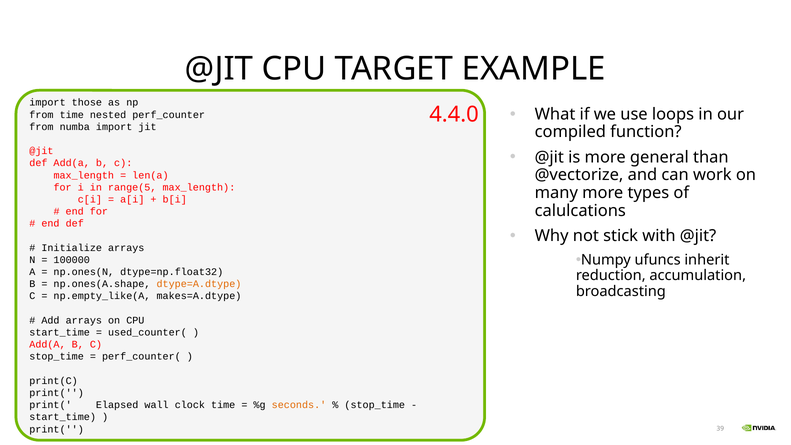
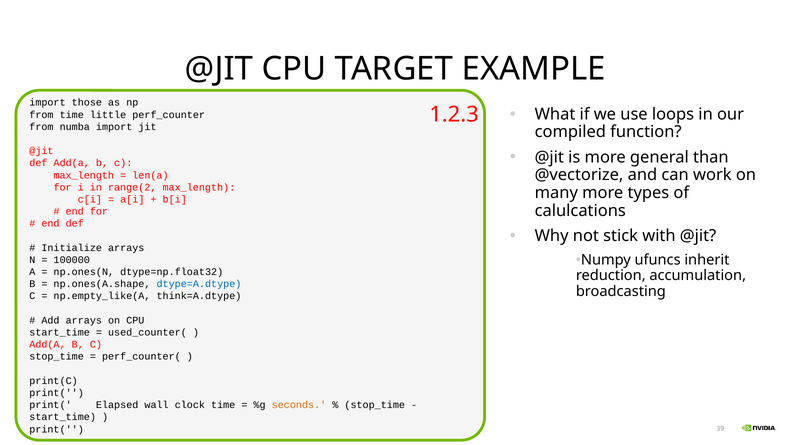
4.4.0: 4.4.0 -> 1.2.3 (454, 115)
nested: nested -> little (108, 115)
range(5: range(5 -> range(2 (132, 187)
dtype=A.dtype colour: orange -> blue (199, 284)
makes=A.dtype: makes=A.dtype -> think=A.dtype (199, 296)
